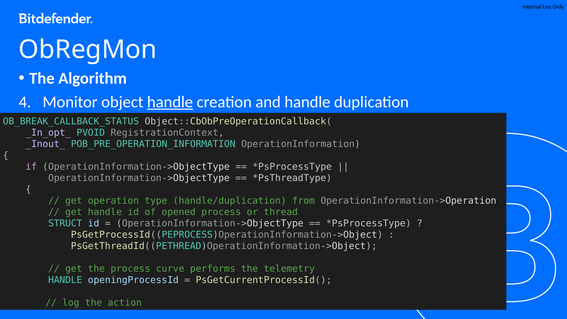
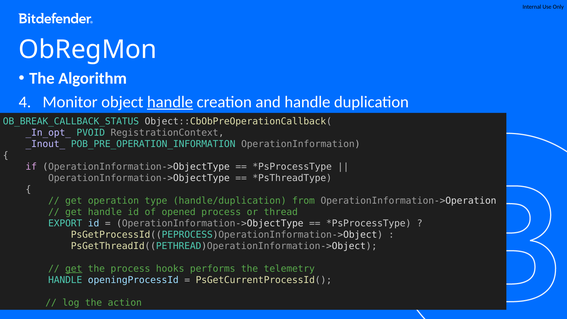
STRUCT: STRUCT -> EXPORT (65, 223)
get underline: none -> present (74, 269)
curve: curve -> hooks (170, 269)
